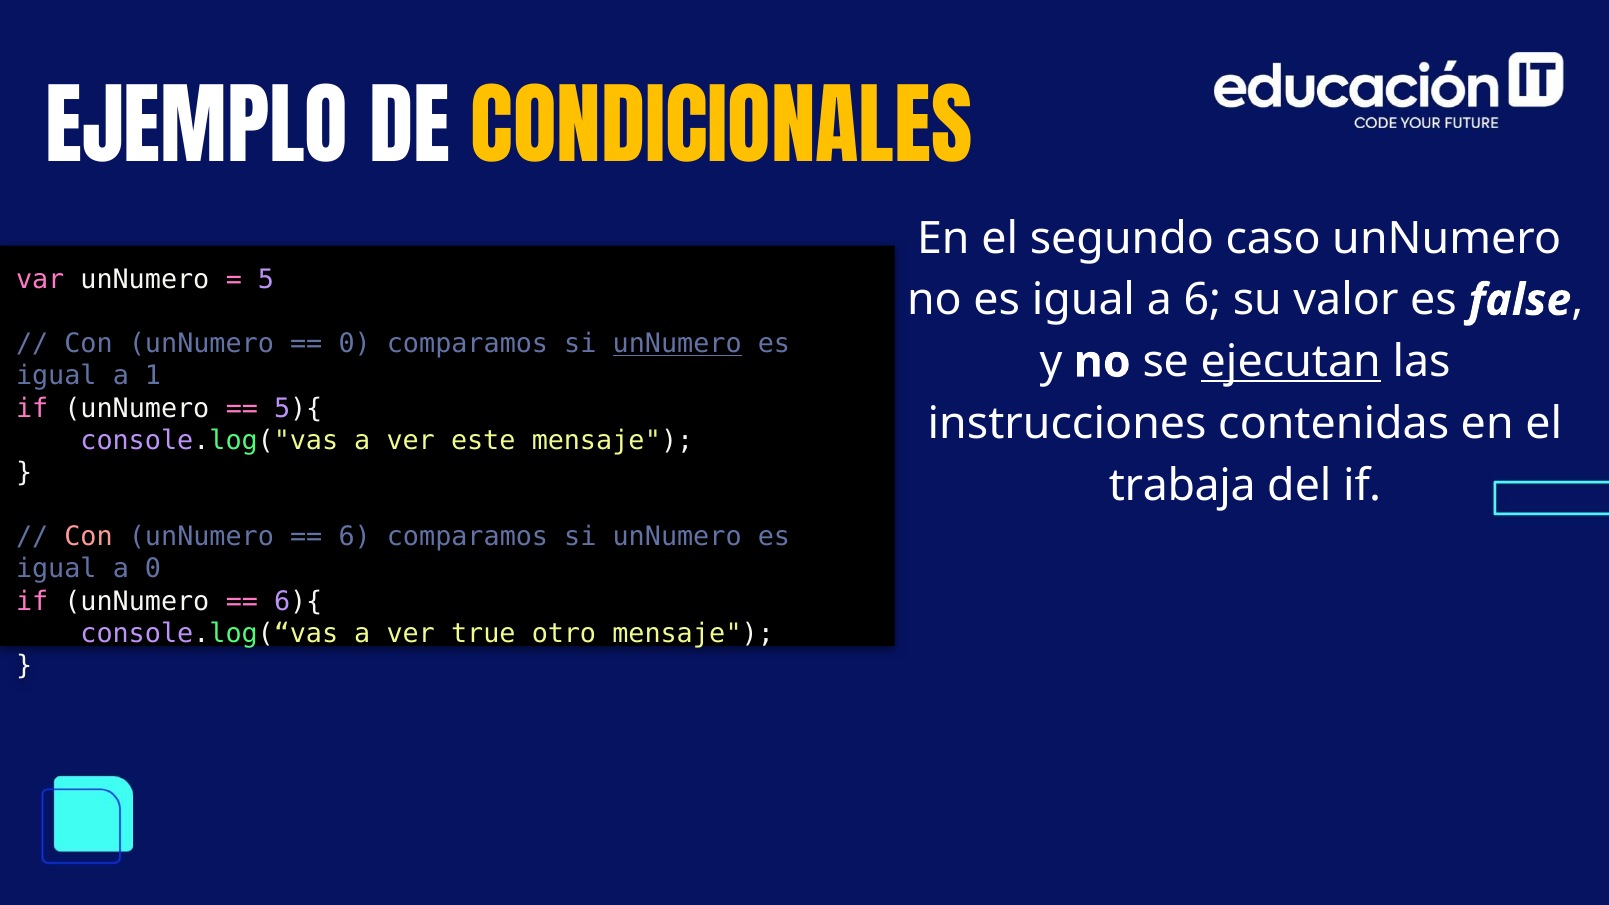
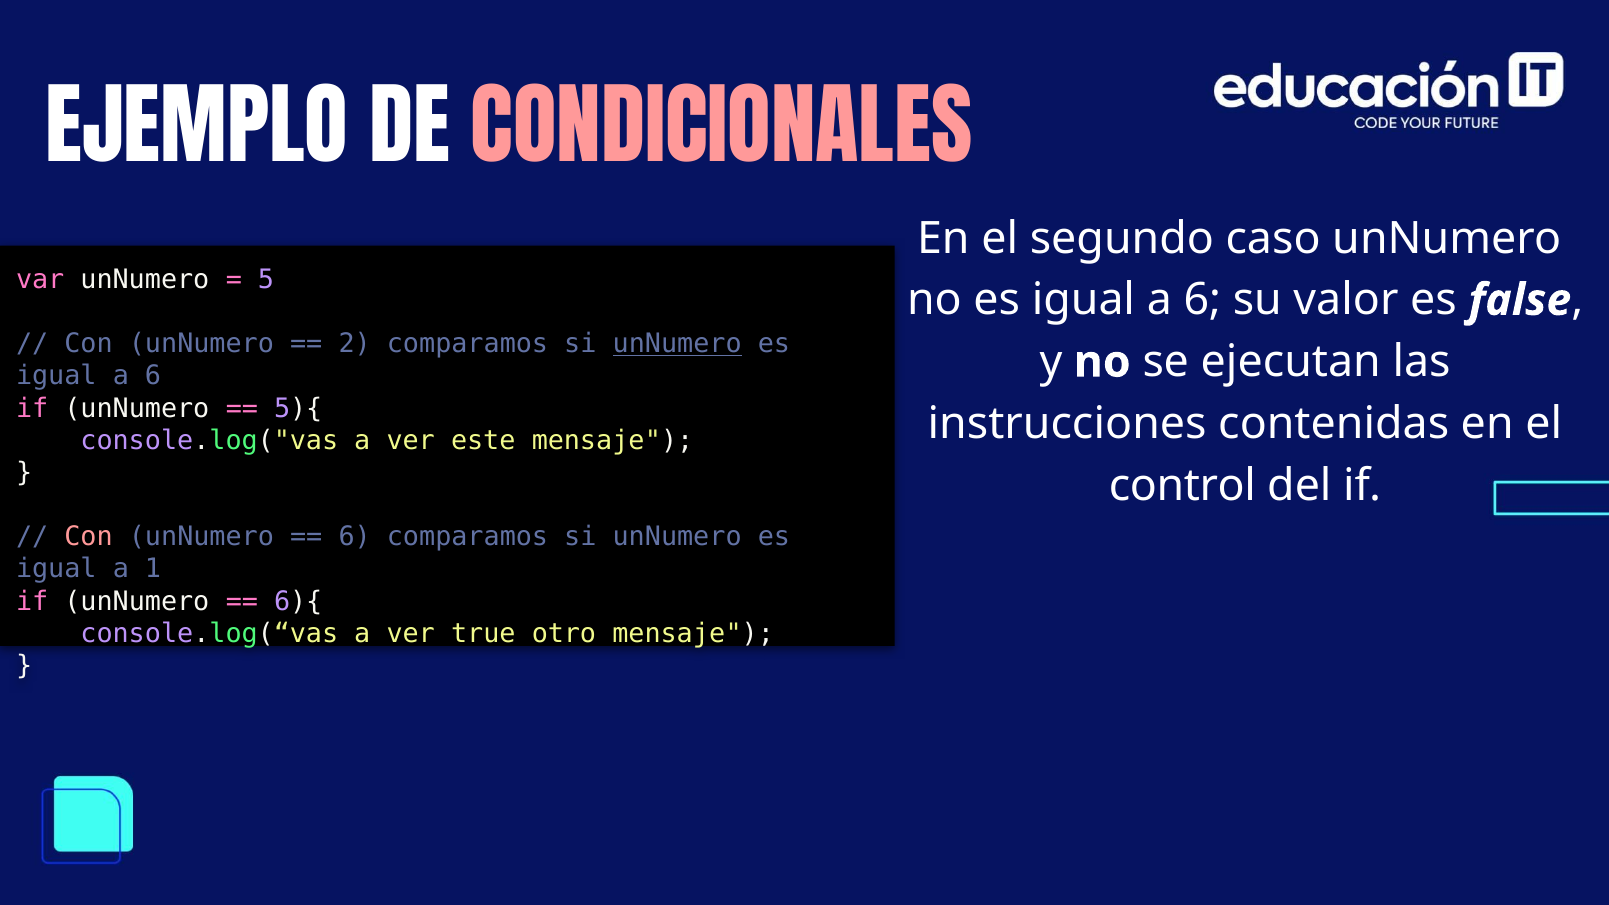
CONDICIONALES colour: yellow -> pink (722, 132)
0: 0 -> 2 (355, 344)
ejecutan underline: present -> none (1291, 362)
1: 1 -> 6 (153, 376)
trabaja: trabaja -> control (1182, 485)
a 0: 0 -> 1 (153, 569)
